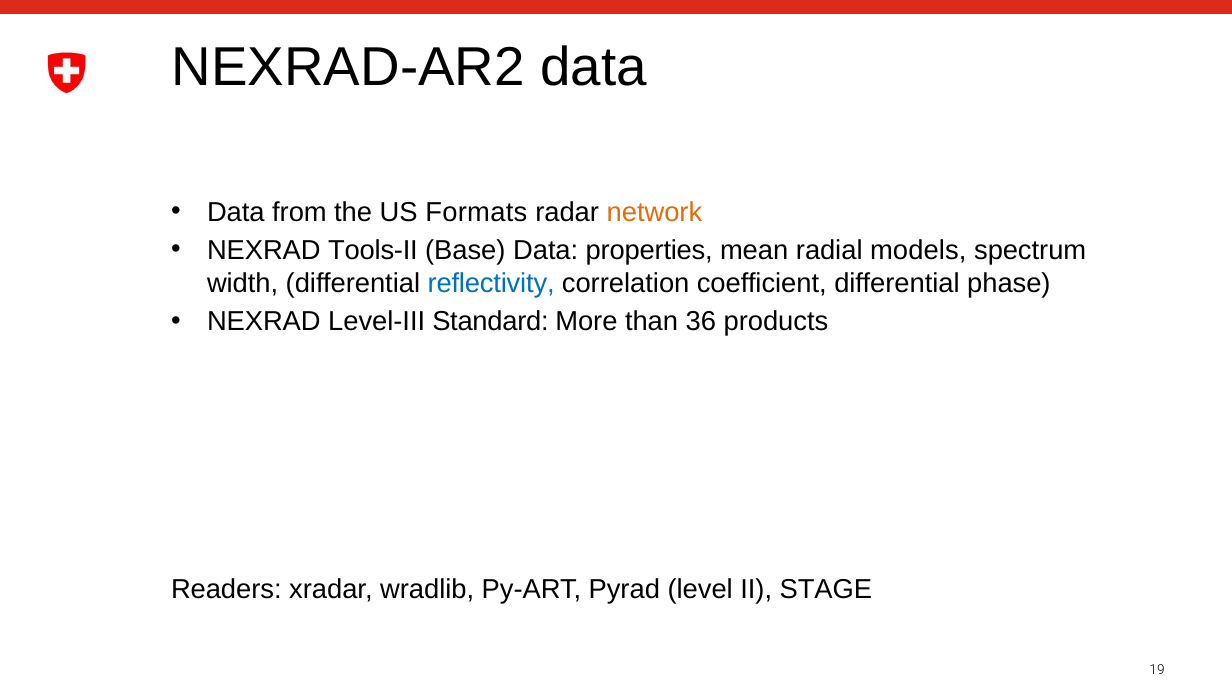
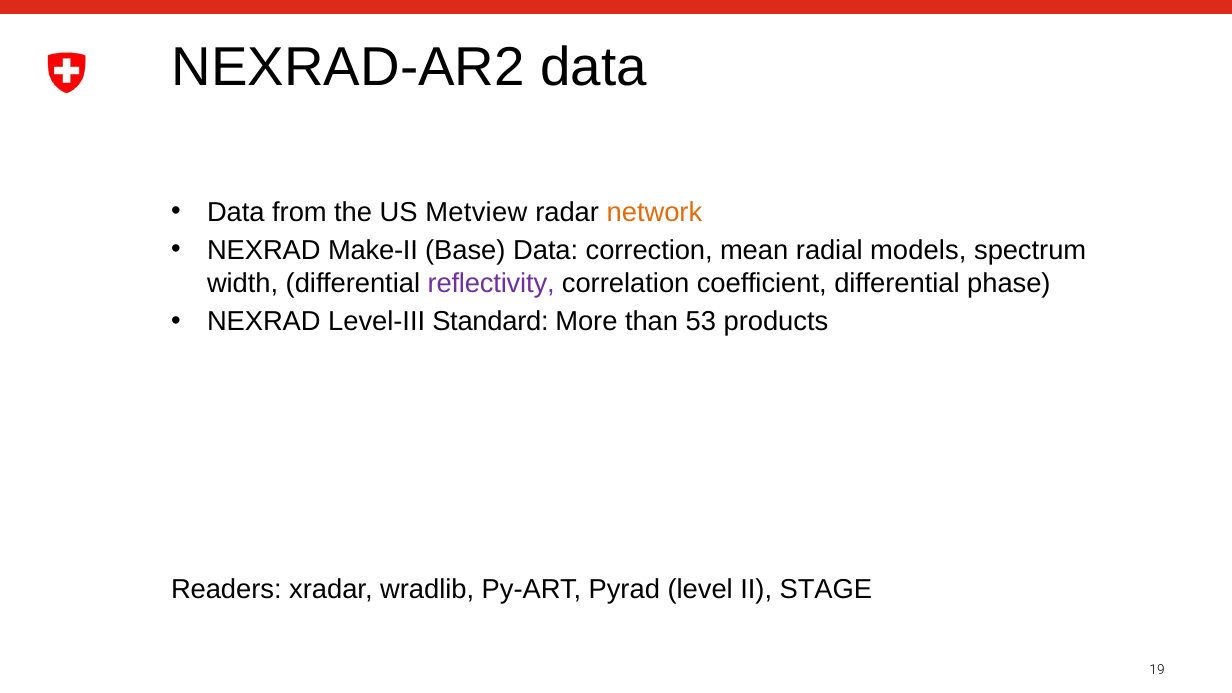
Formats: Formats -> Metview (476, 212)
Tools-II: Tools-II -> Make-II (373, 251)
properties: properties -> correction (649, 251)
reflectivity colour: blue -> purple (491, 283)
36: 36 -> 53 (701, 322)
